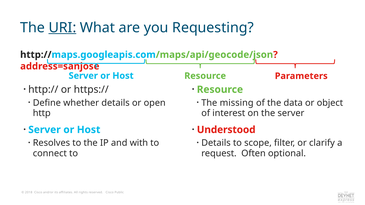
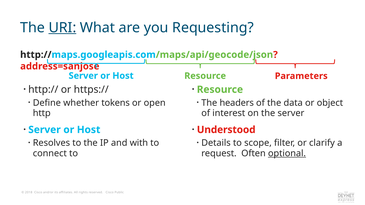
whether details: details -> tokens (116, 103)
missing: missing -> headers (237, 103)
optional underline: none -> present (287, 154)
